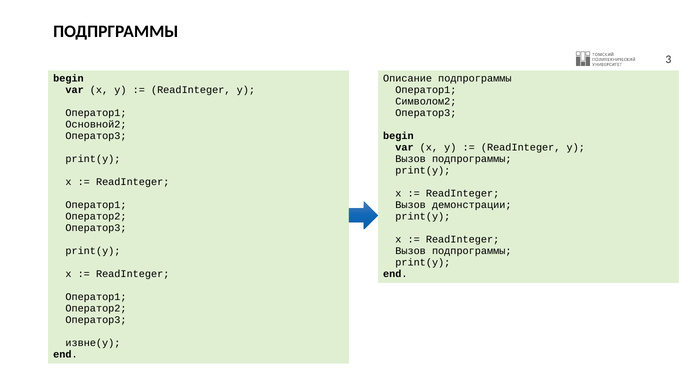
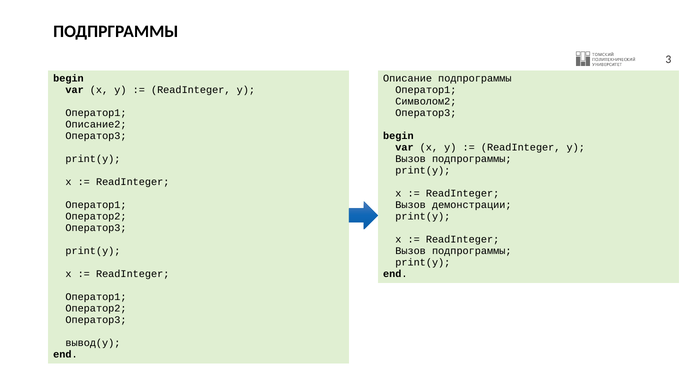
Основной2: Основной2 -> Описание2 (96, 125)
извне(y: извне(y -> вывод(y (93, 343)
